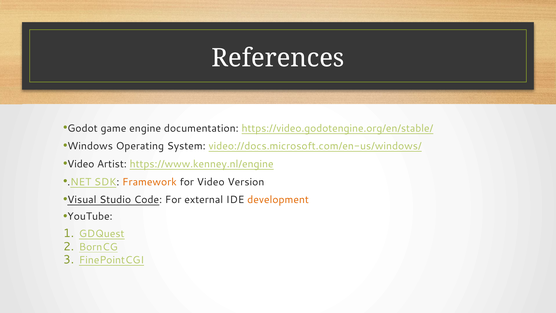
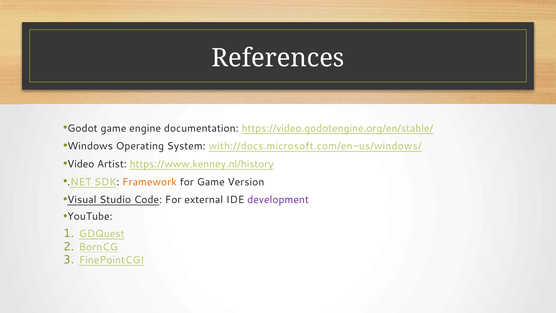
video://docs.microsoft.com/en-us/windows/: video://docs.microsoft.com/en-us/windows/ -> with://docs.microsoft.com/en-us/windows/ (315, 146)
https://www.kenney.nl/engine: https://www.kenney.nl/engine -> https://www.kenney.nl/history (202, 164)
for Video: Video -> Game (211, 182)
development colour: orange -> purple (278, 200)
